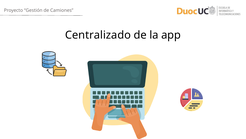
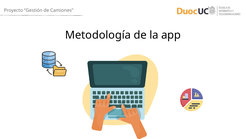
Centralizado: Centralizado -> Metodología (98, 35)
